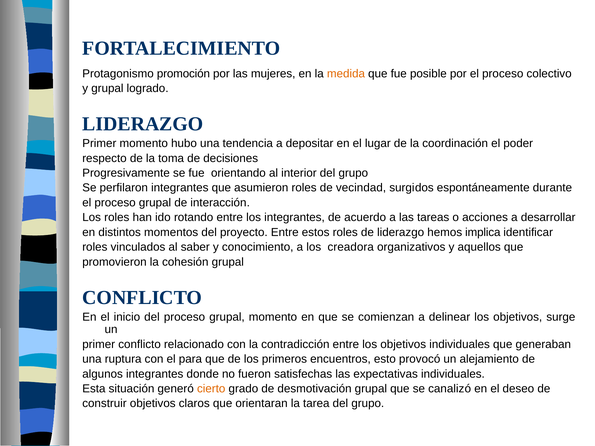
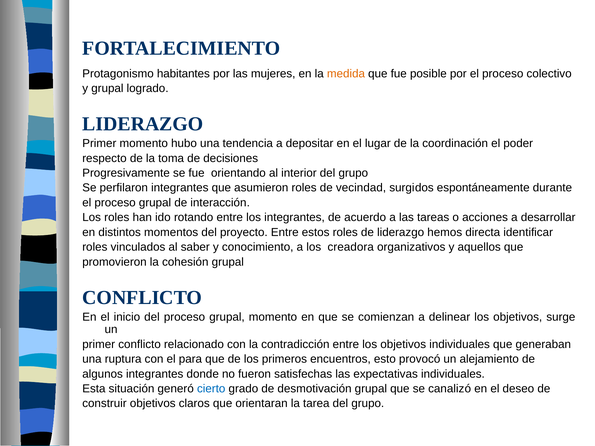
promoción: promoción -> habitantes (183, 74)
implica: implica -> directa (483, 232)
cierto colour: orange -> blue (211, 389)
